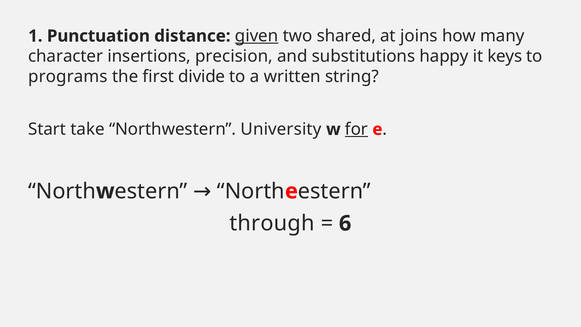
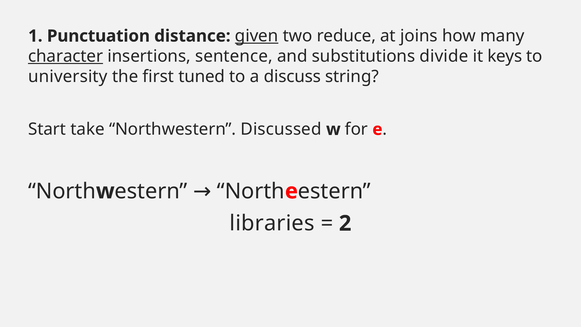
shared: shared -> reduce (346, 36)
character underline: none -> present (66, 56)
precision: precision -> sentence (234, 56)
happy: happy -> divide (444, 56)
programs: programs -> university (68, 77)
divide: divide -> tuned (202, 77)
written: written -> discuss (292, 77)
University: University -> Discussed (281, 129)
for underline: present -> none (356, 129)
through: through -> libraries (272, 223)
6: 6 -> 2 (345, 223)
